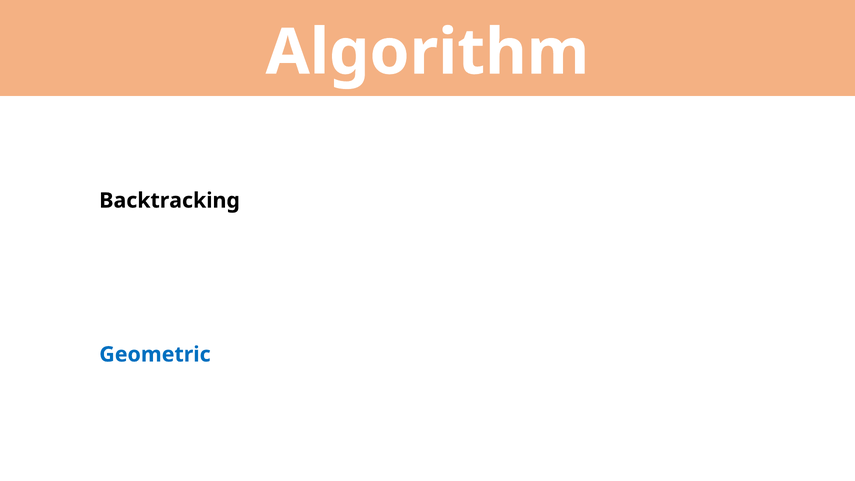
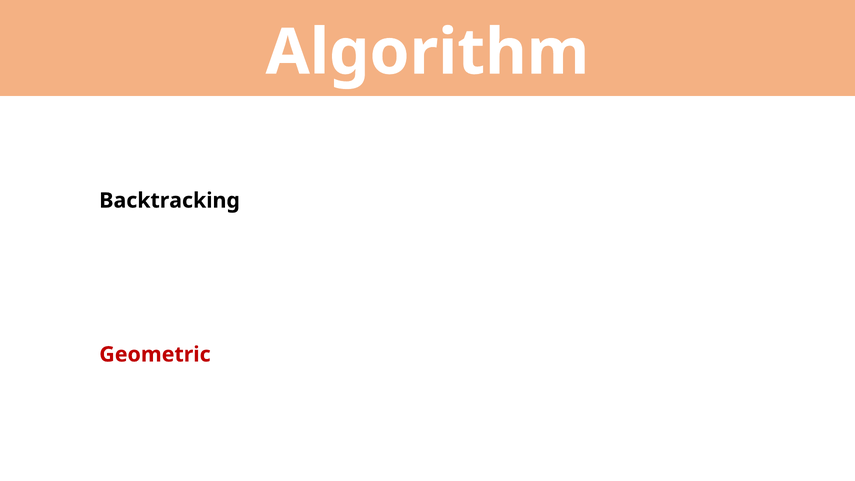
Geometric colour: blue -> red (155, 354)
